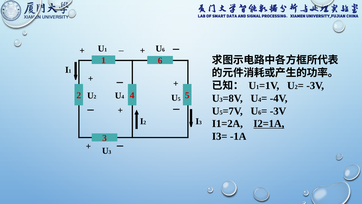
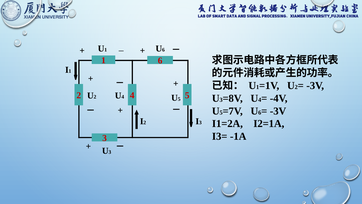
I2=1A underline: present -> none (269, 124)
